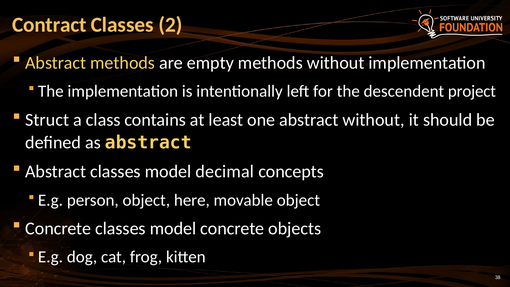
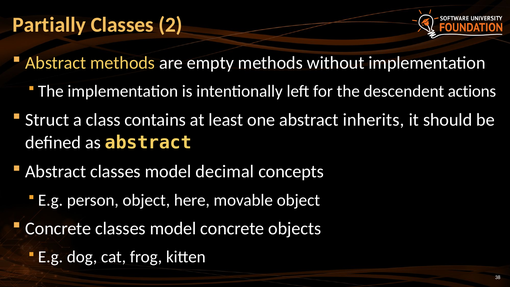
Contract: Contract -> Partially (49, 25)
project: project -> actions (472, 91)
abstract without: without -> inherits (373, 120)
